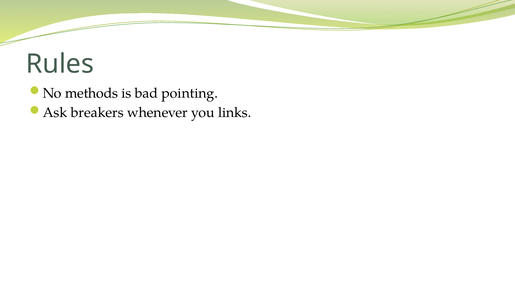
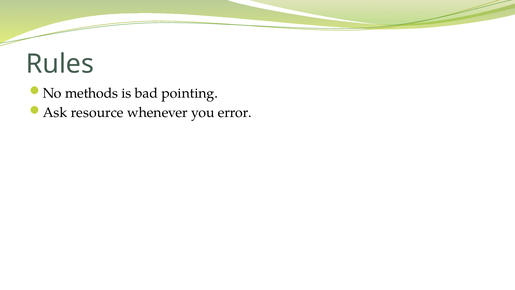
breakers: breakers -> resource (97, 113)
links: links -> error (235, 113)
